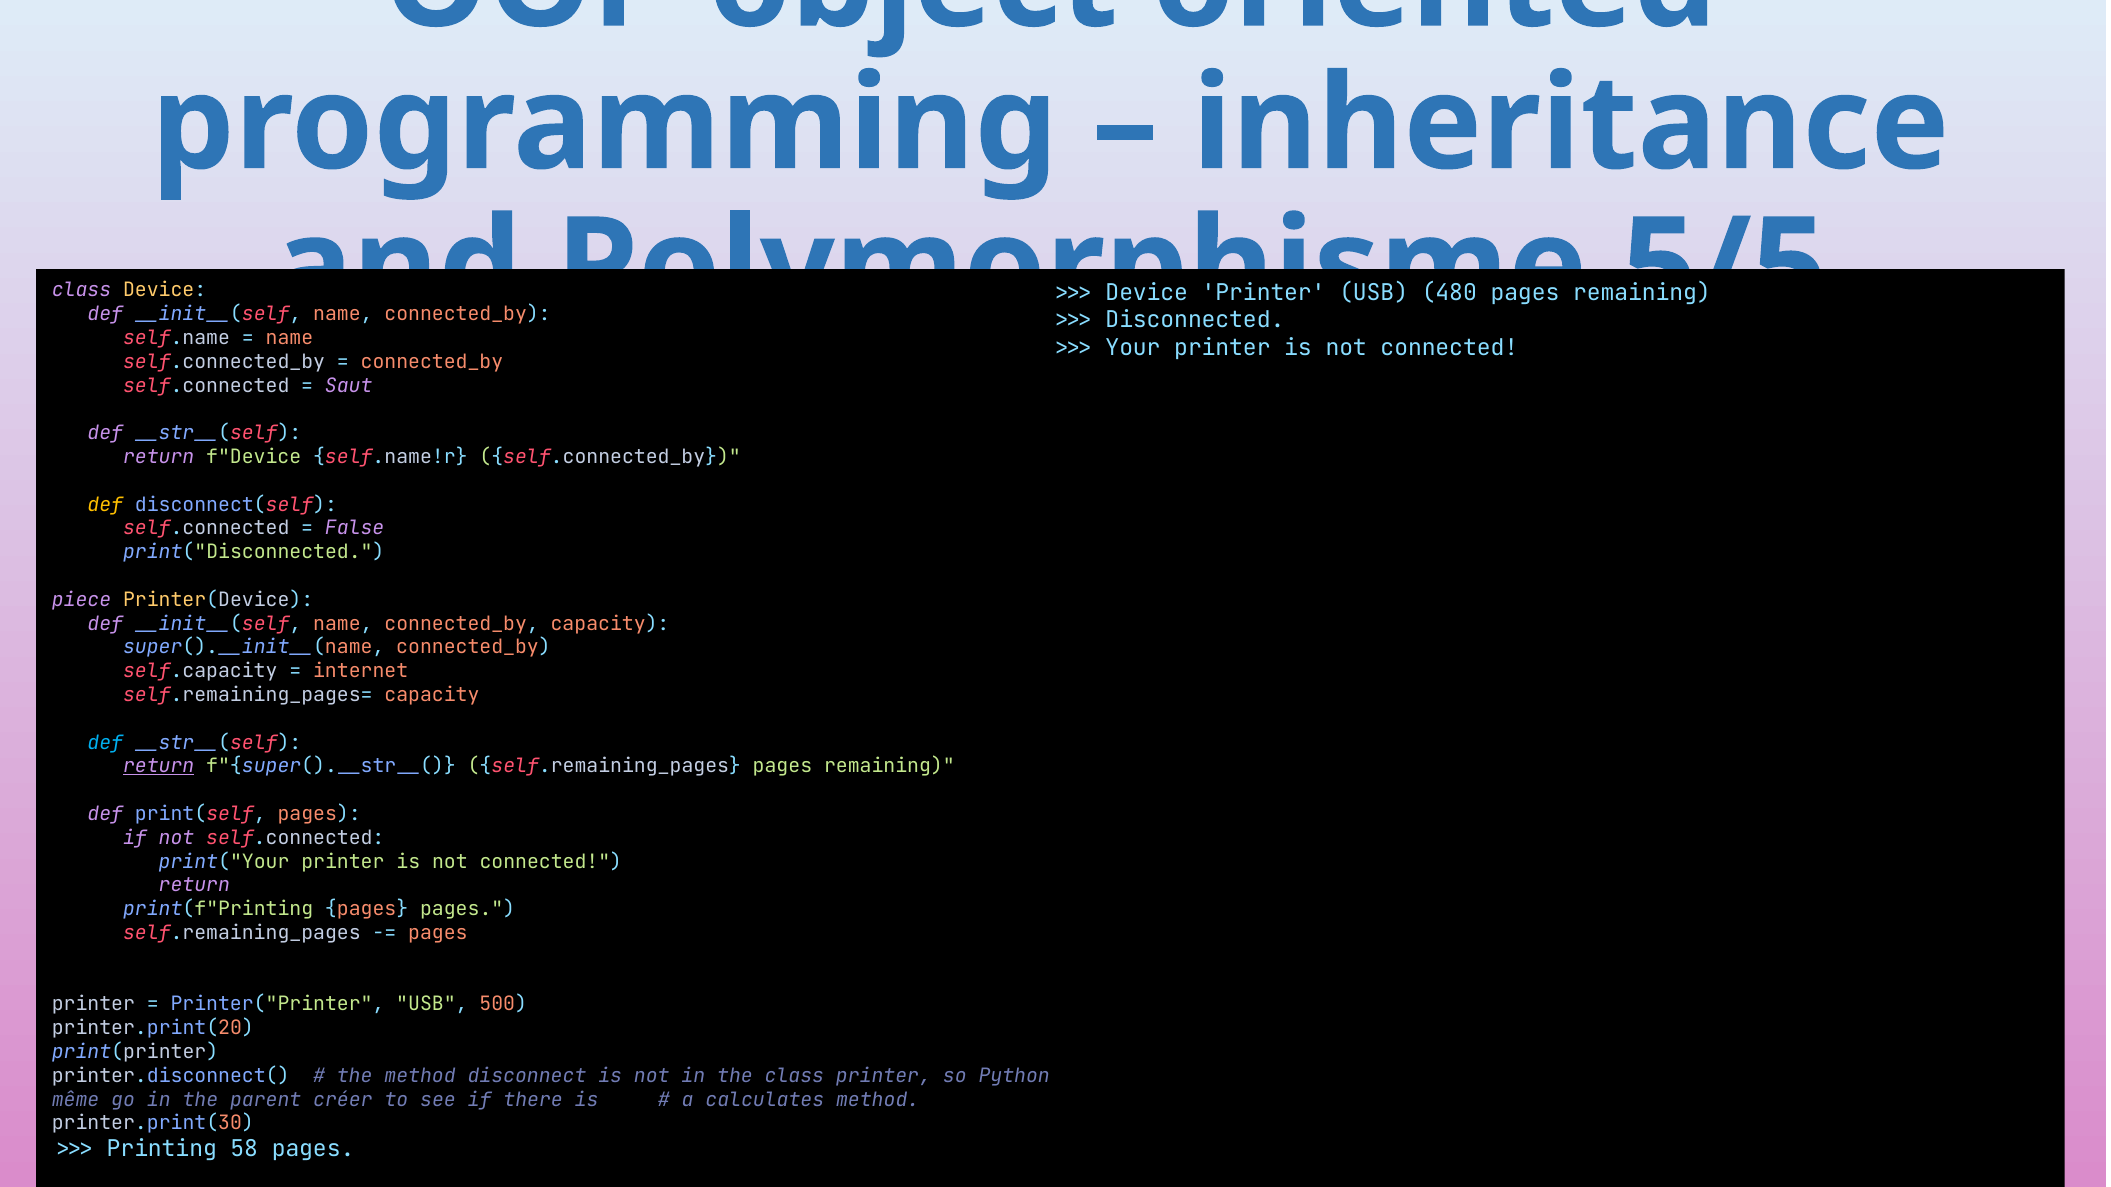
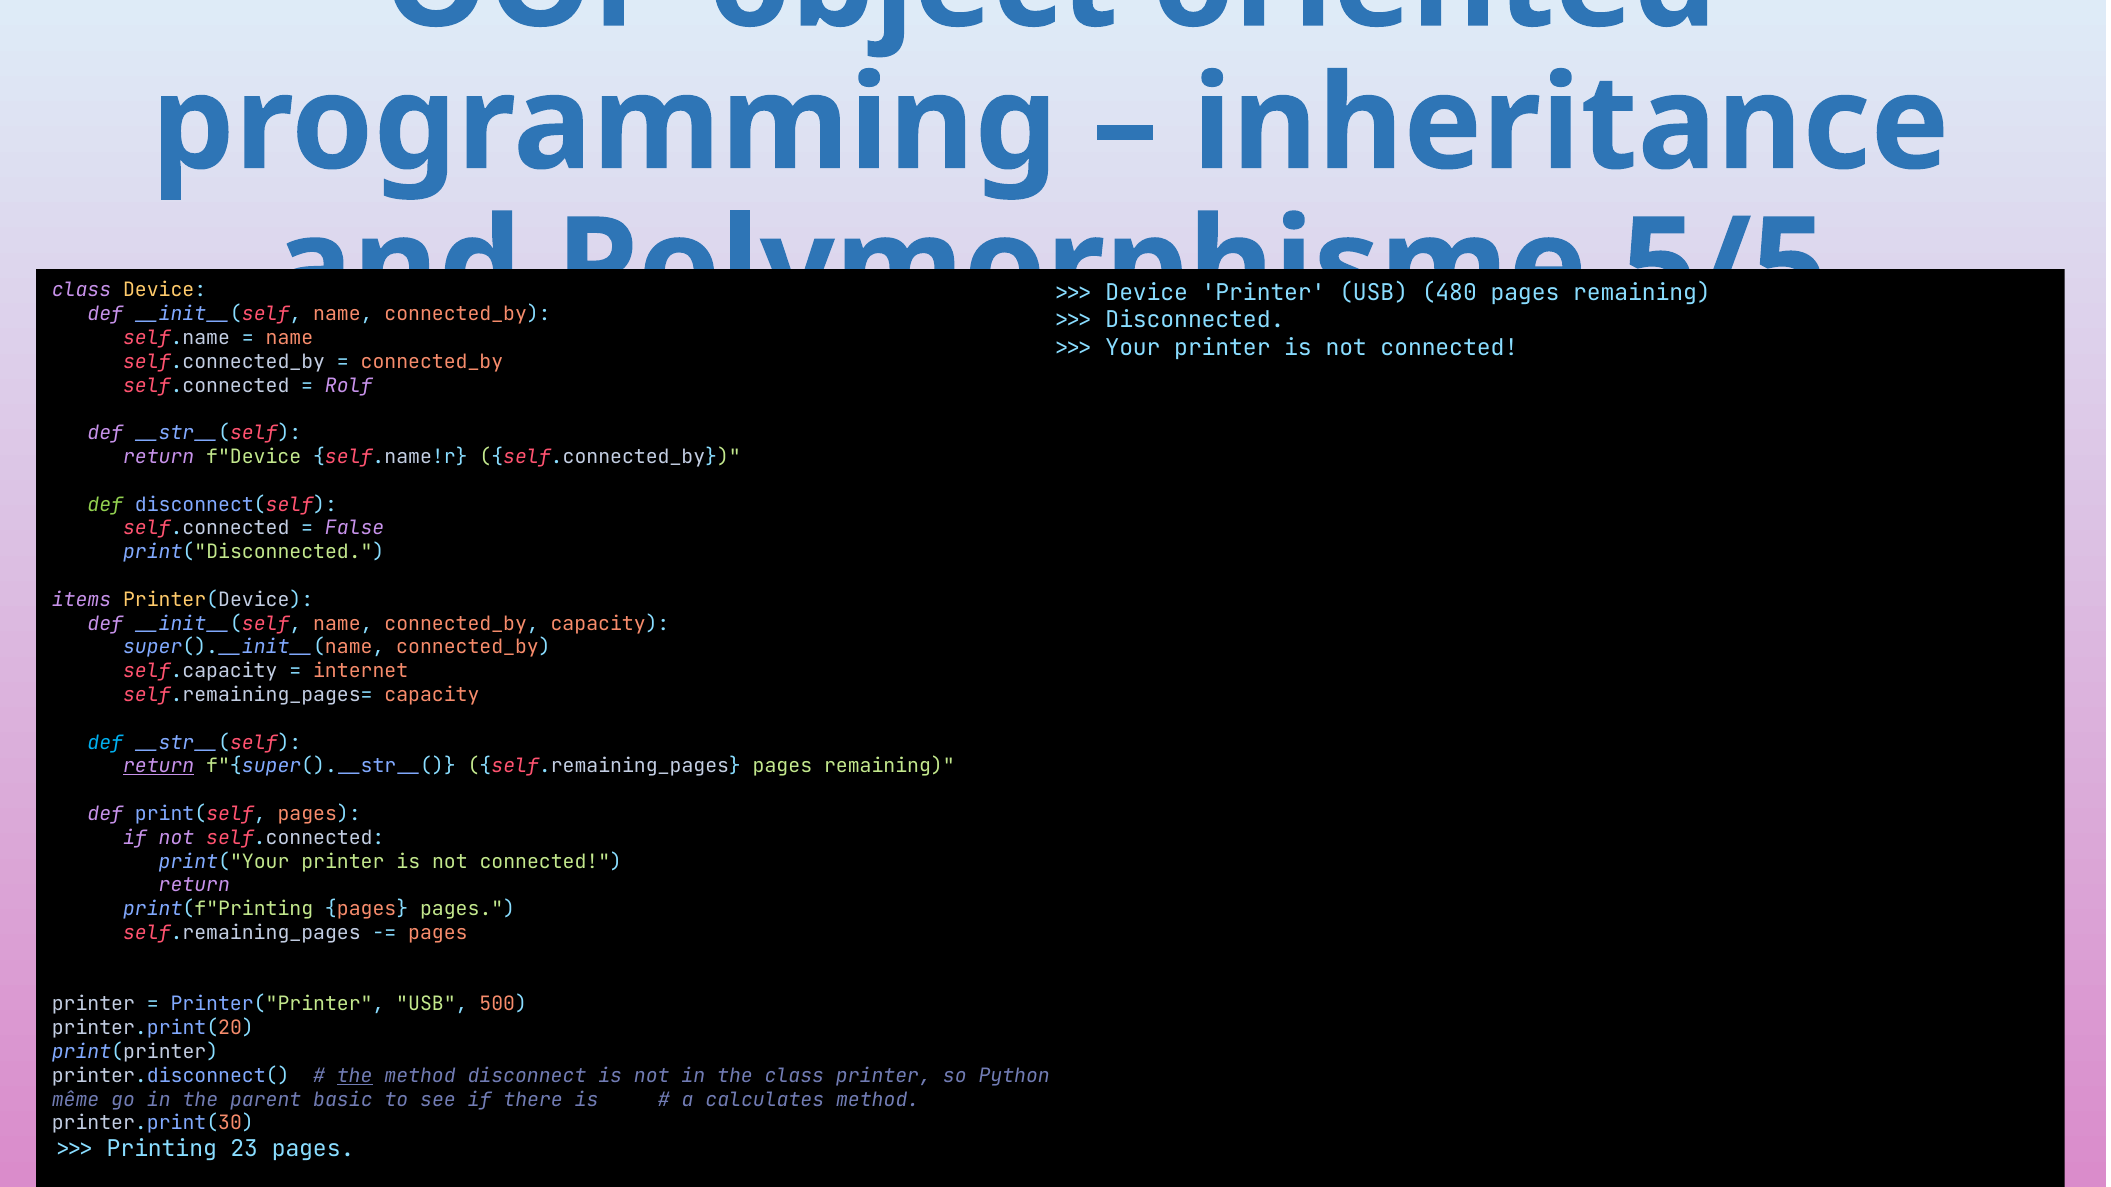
Saut: Saut -> Rolf (349, 386)
def colour: yellow -> light green (105, 505)
piece: piece -> items (82, 600)
the underline: none -> present (355, 1076)
créer: créer -> basic (343, 1100)
58: 58 -> 23 (244, 1150)
